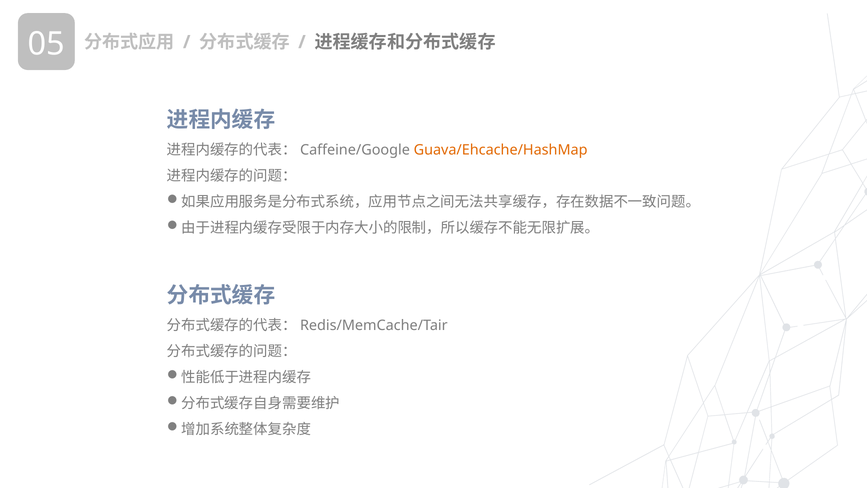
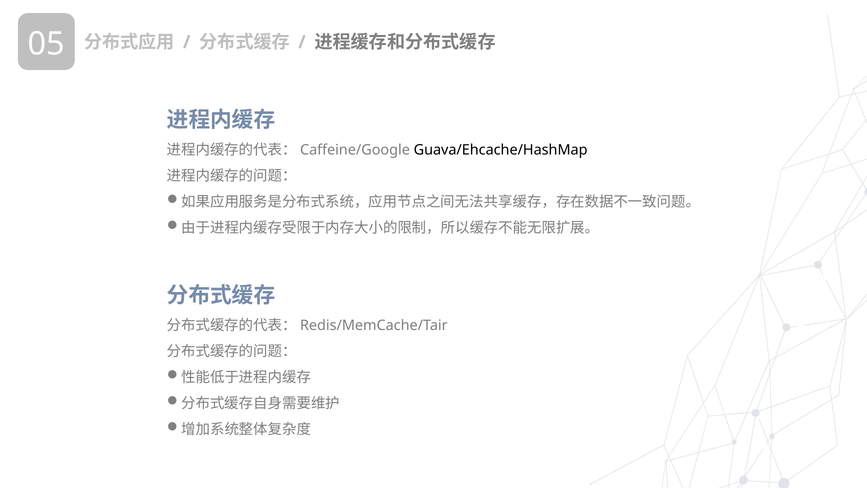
Guava/Ehcache/HashMap colour: orange -> black (501, 150)
